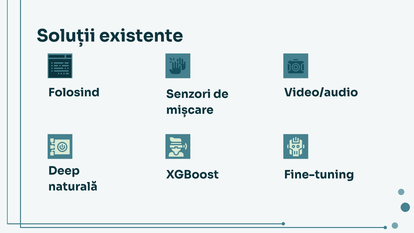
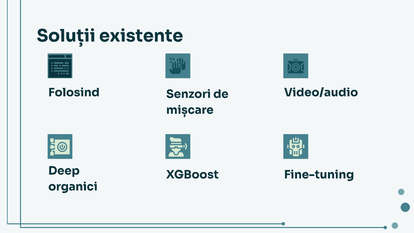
naturală: naturală -> organici (73, 187)
